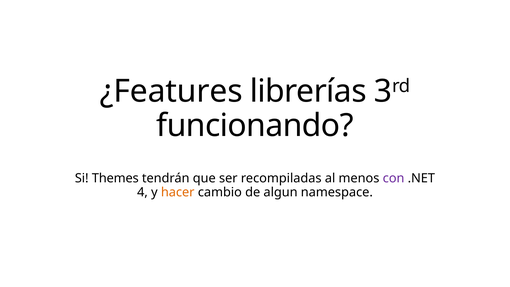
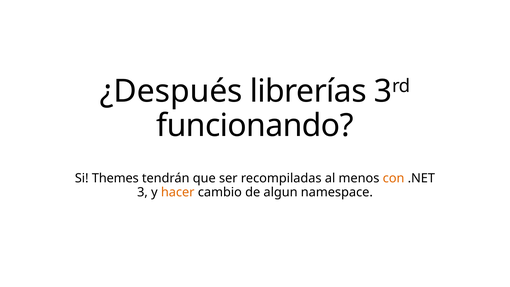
¿Features: ¿Features -> ¿Después (171, 91)
con colour: purple -> orange (394, 178)
4: 4 -> 3 (142, 192)
